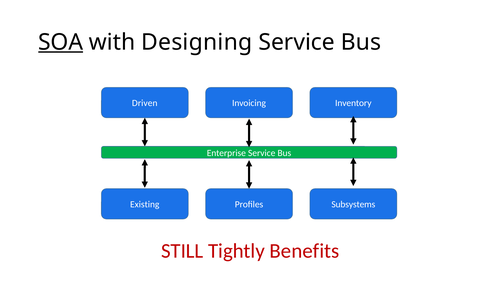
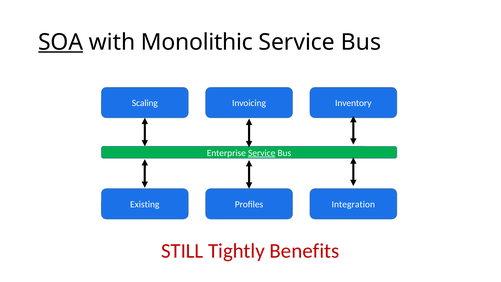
Designing: Designing -> Monolithic (197, 42)
Driven: Driven -> Scaling (145, 103)
Service underline: none -> present (262, 153)
Subsystems: Subsystems -> Integration (353, 204)
